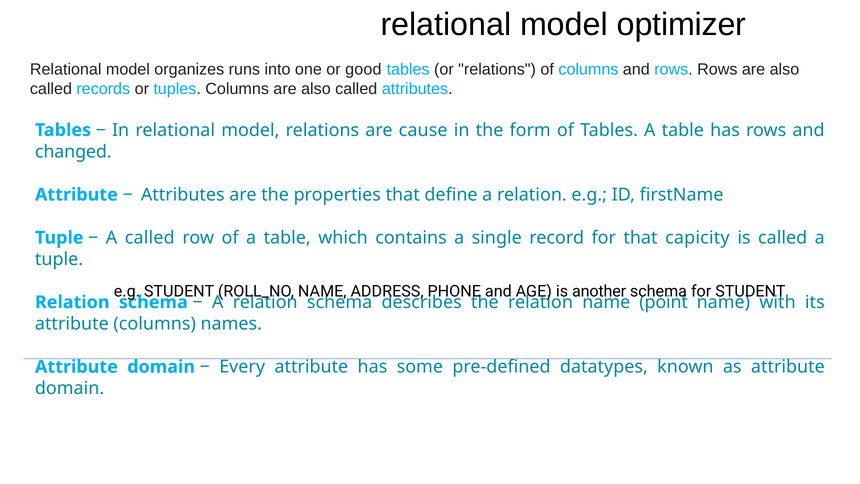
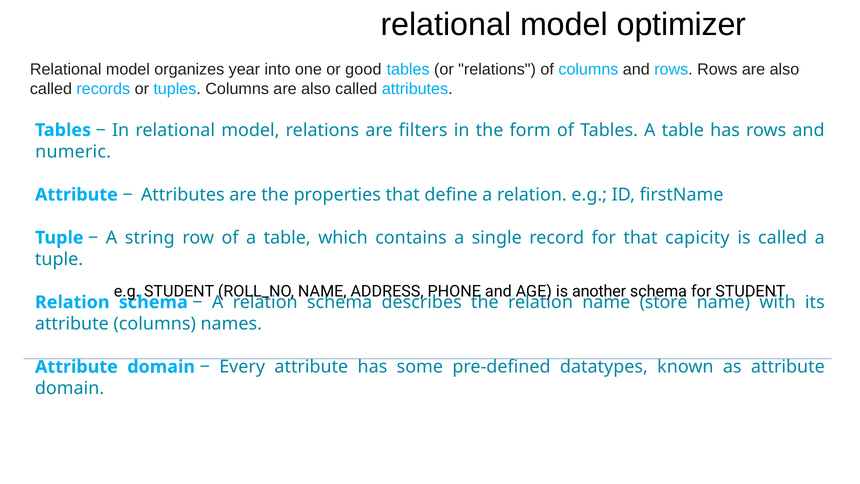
runs: runs -> year (244, 69)
cause: cause -> filters (423, 130)
changed: changed -> numeric (73, 152)
A called: called -> string (150, 238)
point: point -> store (664, 302)
